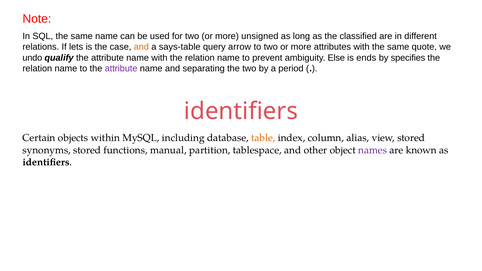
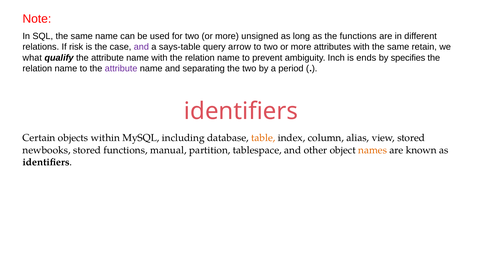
the classified: classified -> functions (358, 36)
lets: lets -> risk (76, 47)
and colour: orange -> purple (141, 47)
quote: quote -> retain (424, 47)
undo: undo -> what (32, 58)
Else: Else -> Inch (336, 58)
synonyms: synonyms -> newbooks (47, 150)
names colour: purple -> orange (373, 150)
